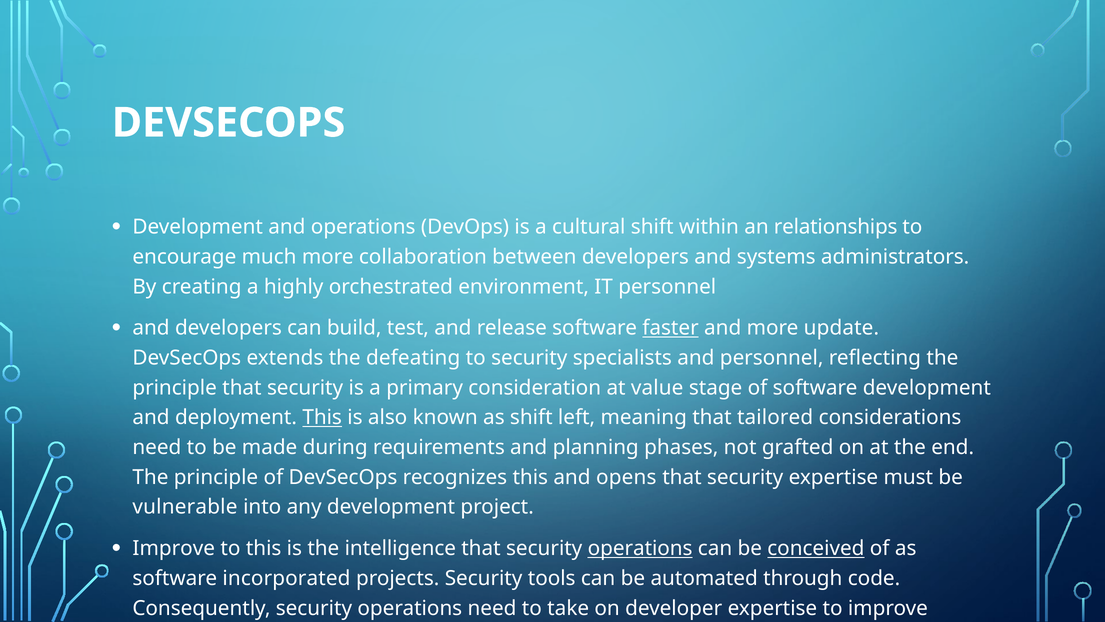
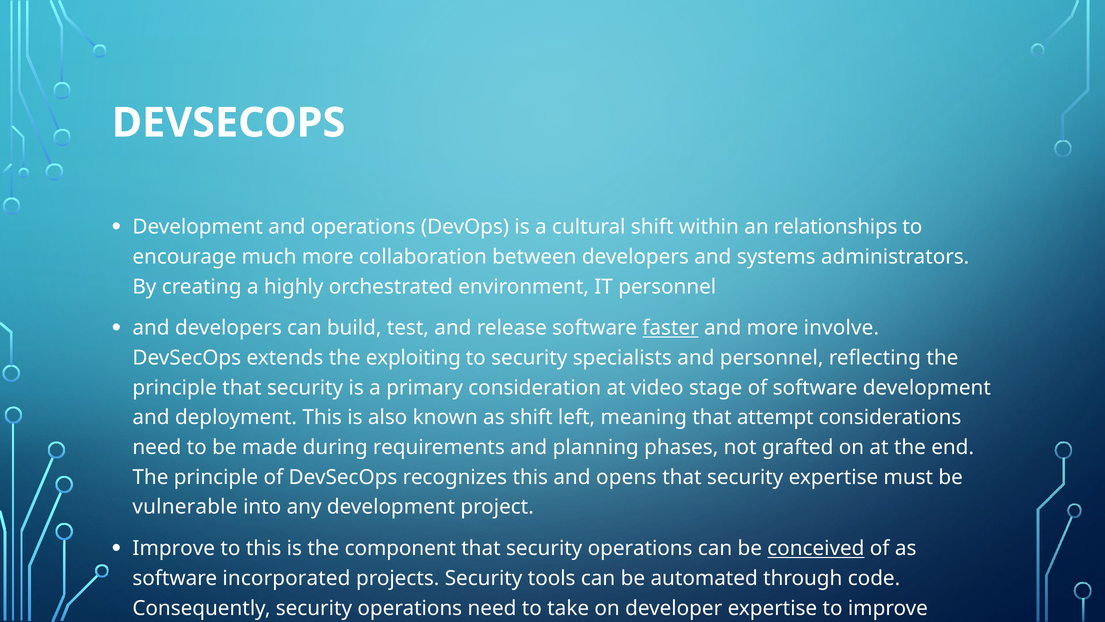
update: update -> involve (841, 328)
defeating: defeating -> exploiting (413, 358)
value: value -> video (657, 388)
This underline: present -> none (322, 417)
tailored: tailored -> attempt (775, 417)
intelligence: intelligence -> component (400, 548)
operations underline: present -> none (640, 548)
